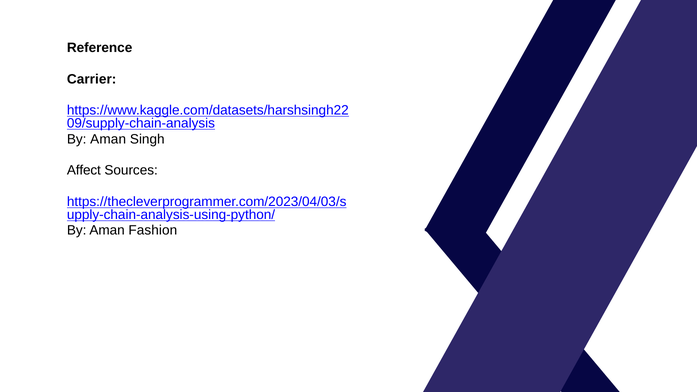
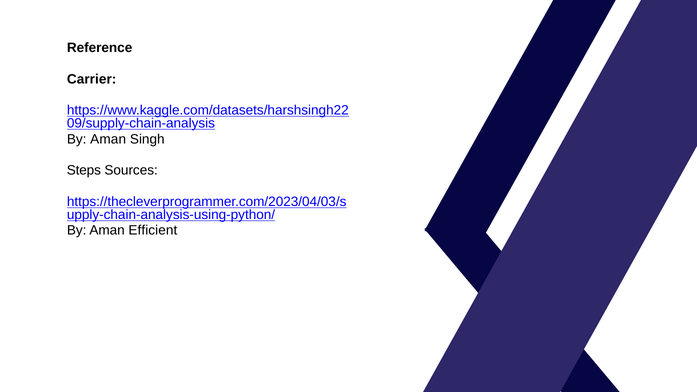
Affect: Affect -> Steps (84, 170)
Fashion: Fashion -> Efficient (153, 230)
